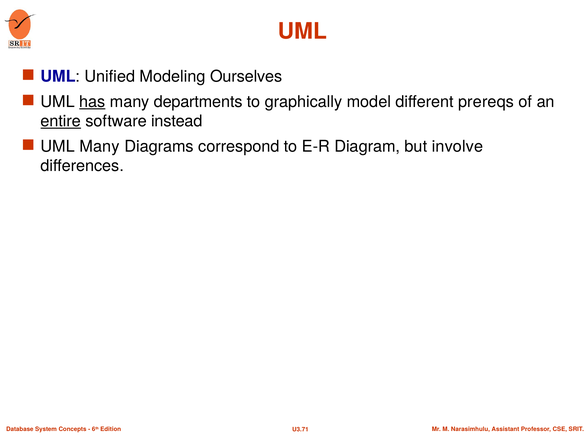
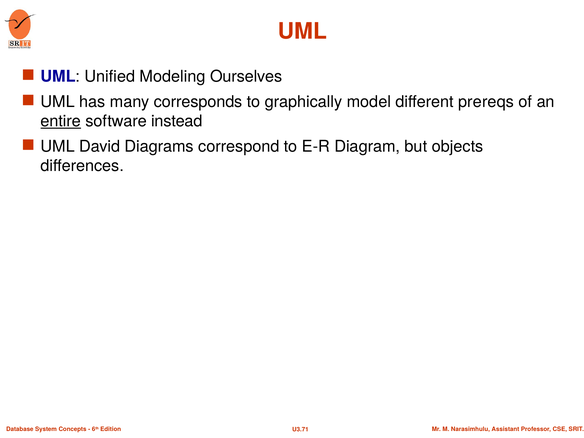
has underline: present -> none (92, 102)
departments: departments -> corresponds (198, 102)
UML Many: Many -> David (100, 146)
involve: involve -> objects (458, 146)
